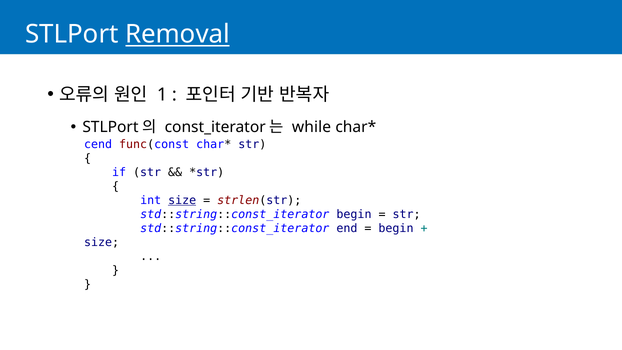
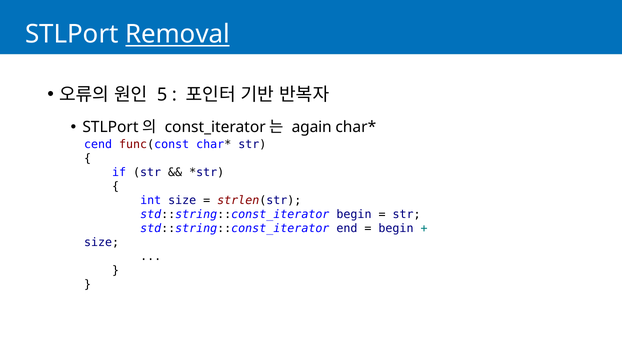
1: 1 -> 5 (162, 95)
while: while -> again (312, 127)
size underline: present -> none (182, 200)
